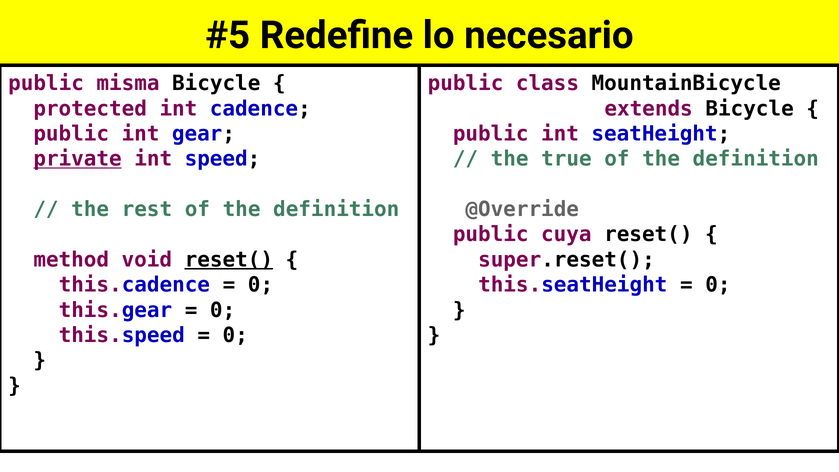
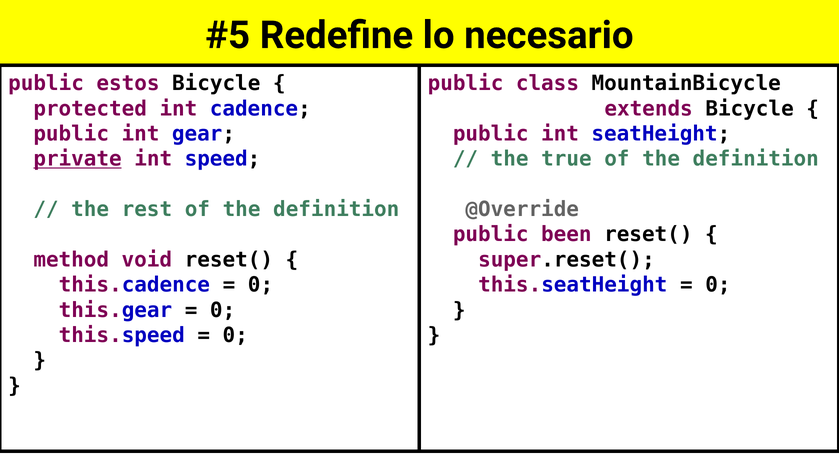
misma: misma -> estos (128, 84)
cuya: cuya -> been (566, 235)
reset( underline: present -> none (229, 260)
